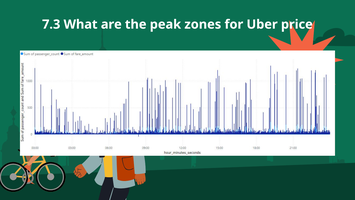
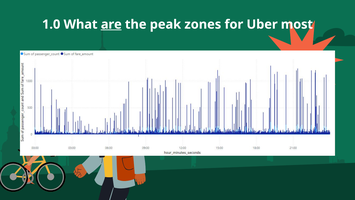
7.3: 7.3 -> 1.0 (51, 24)
are underline: none -> present (111, 24)
price: price -> most (297, 24)
